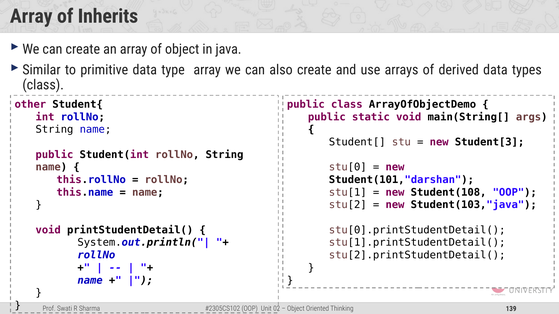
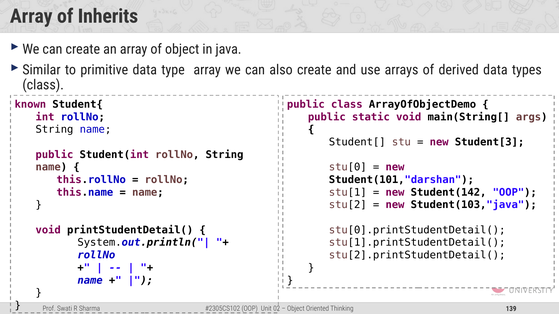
other: other -> known (30, 105)
Student(108: Student(108 -> Student(142 (449, 193)
